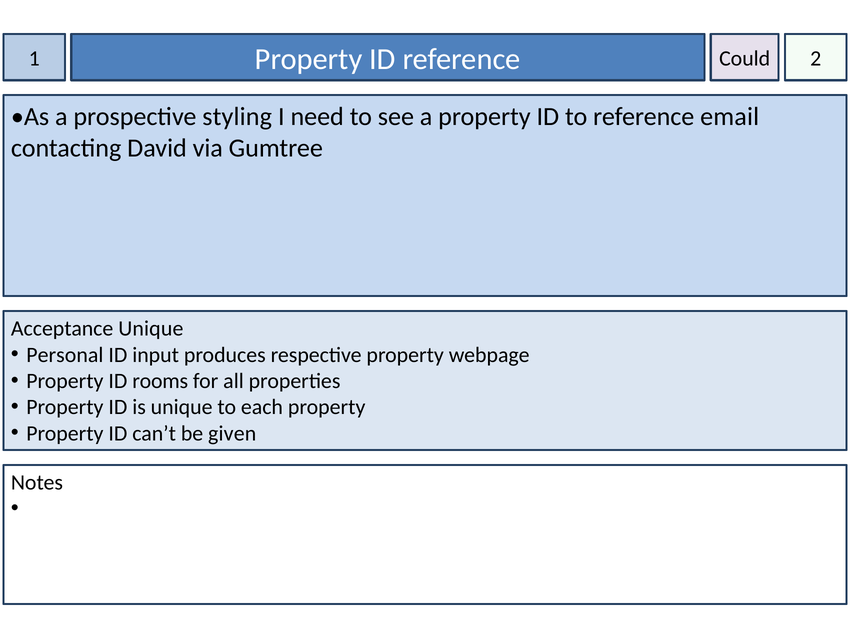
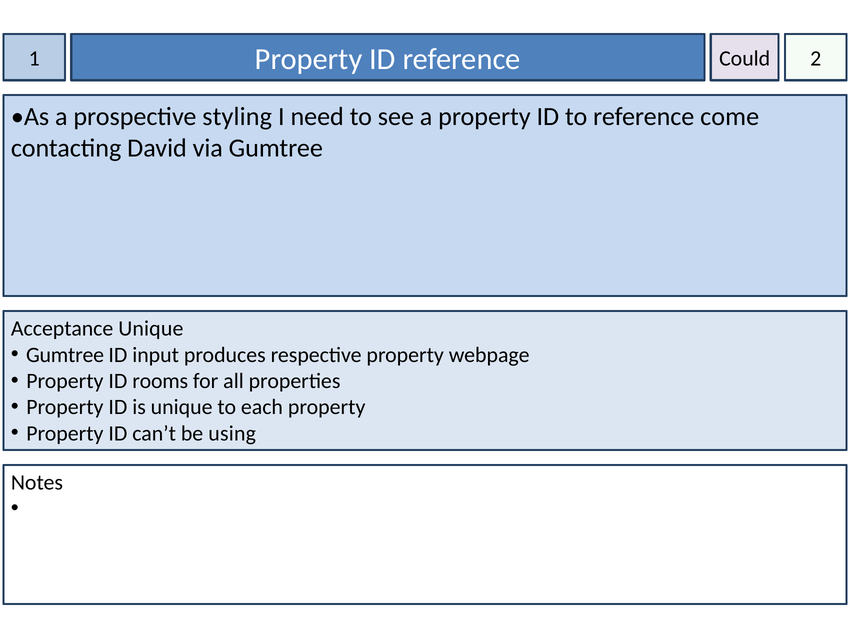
email: email -> come (730, 116)
Personal: Personal -> Gumtree (65, 355)
given: given -> using (232, 433)
